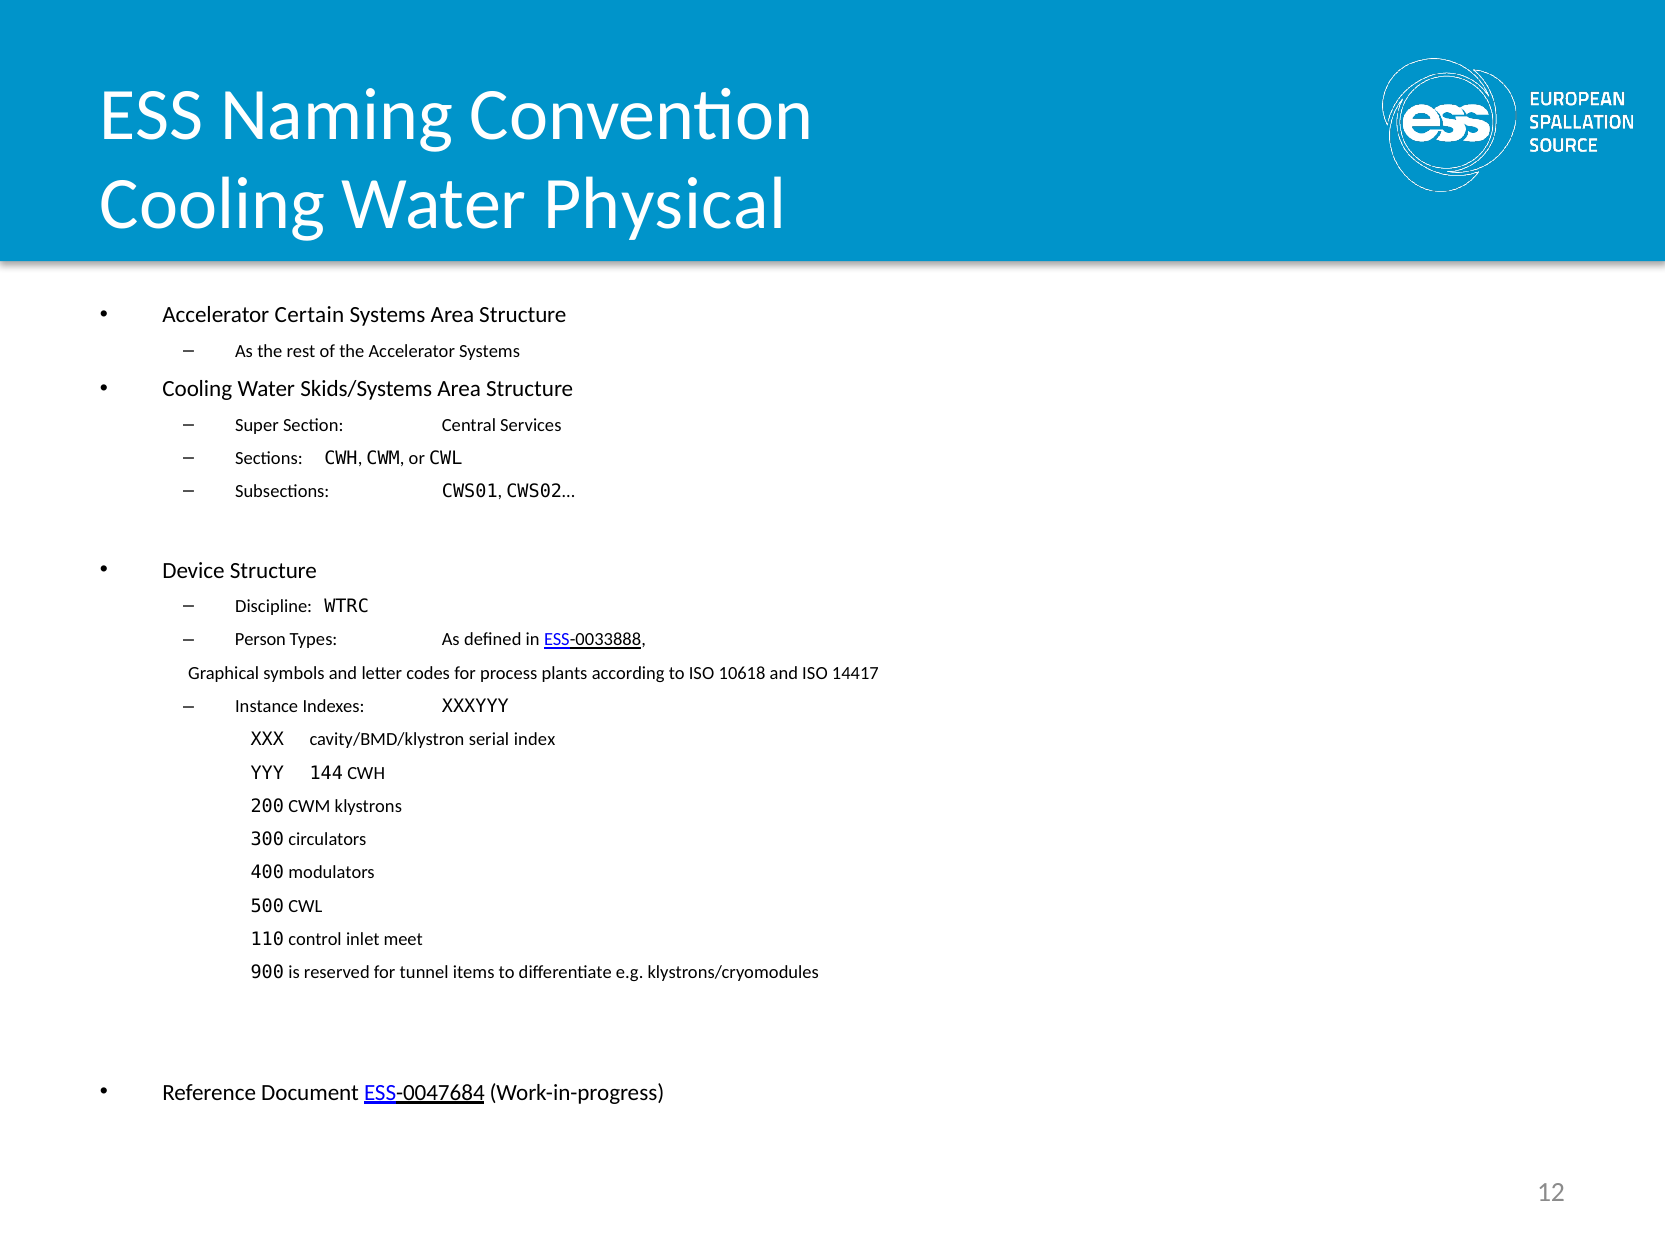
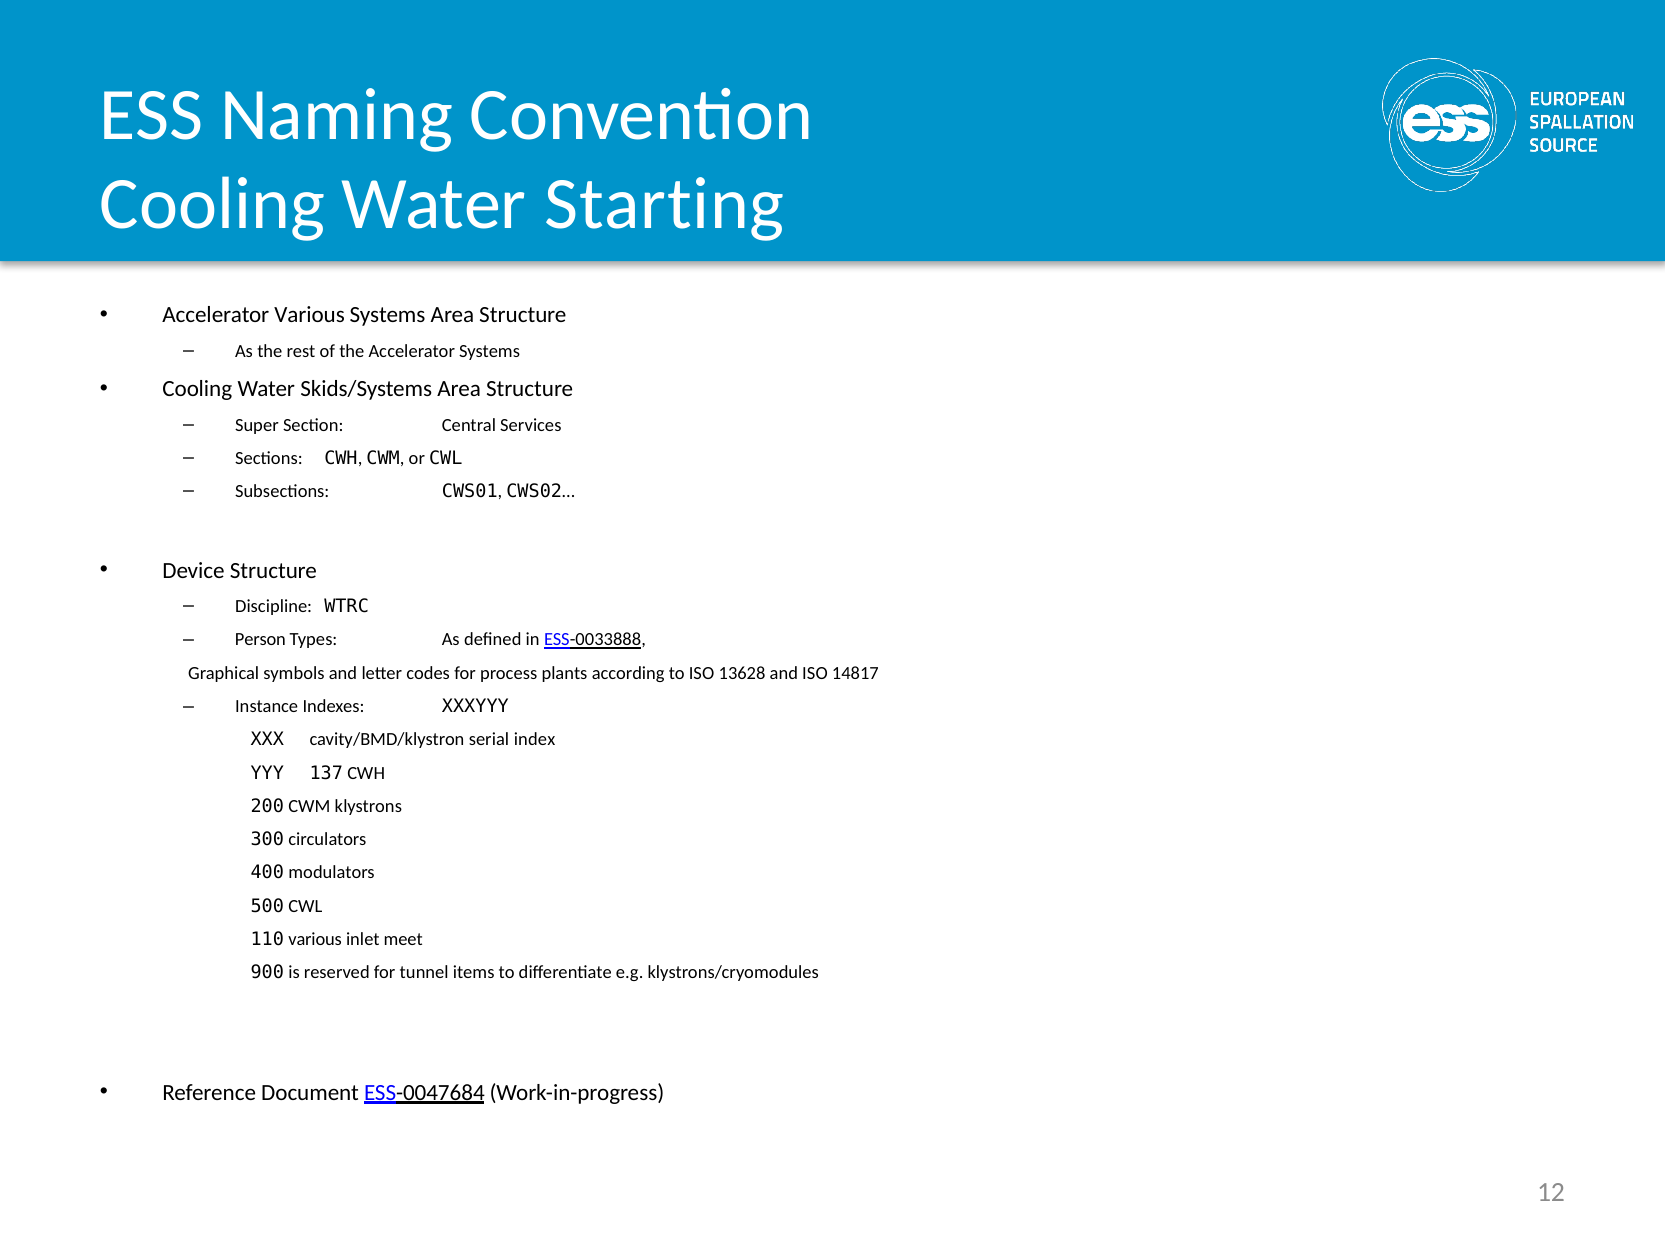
Physical: Physical -> Starting (664, 204)
Accelerator Certain: Certain -> Various (310, 315)
10618: 10618 -> 13628 (742, 673)
14417: 14417 -> 14817 (855, 673)
144: 144 -> 137 (326, 773)
110 control: control -> various (315, 939)
